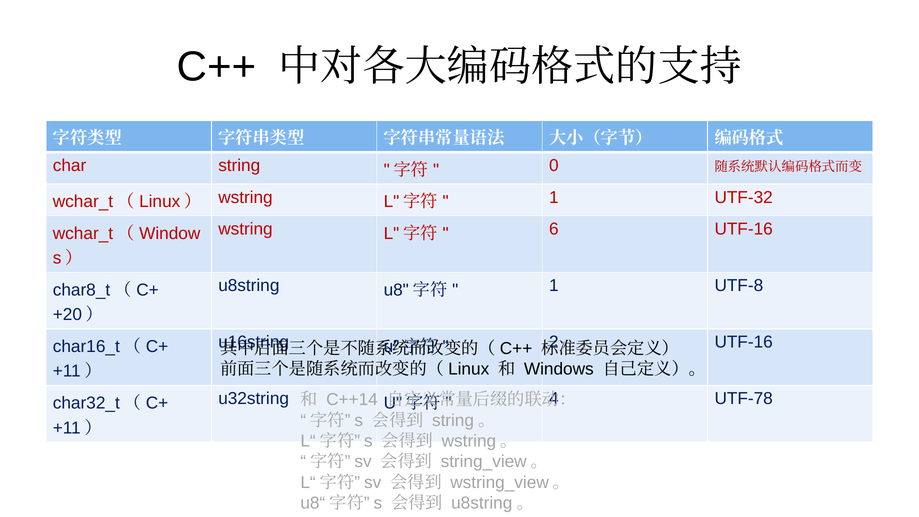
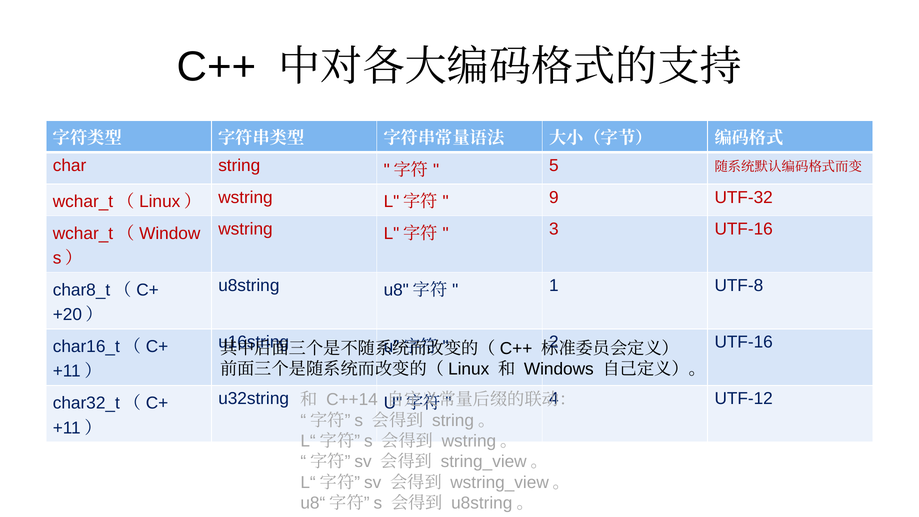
0: 0 -> 5 (554, 166)
1: 1 -> 9 (554, 197)
6: 6 -> 3 (554, 229)
UTF-78: UTF-78 -> UTF-12 (744, 399)
